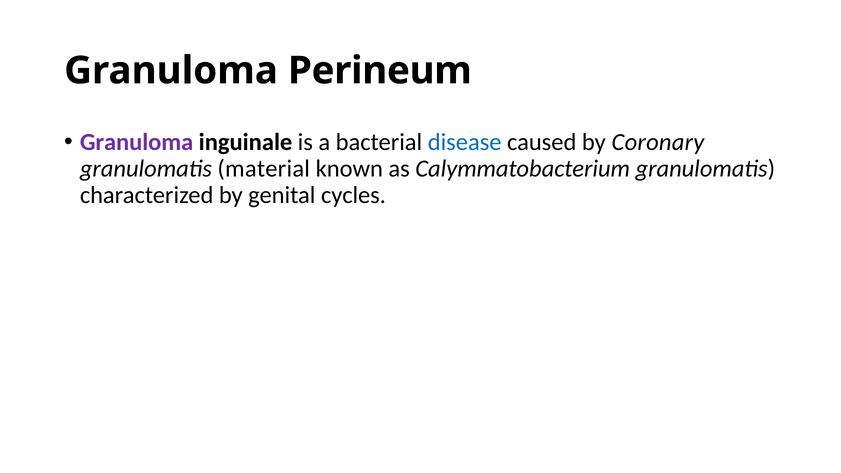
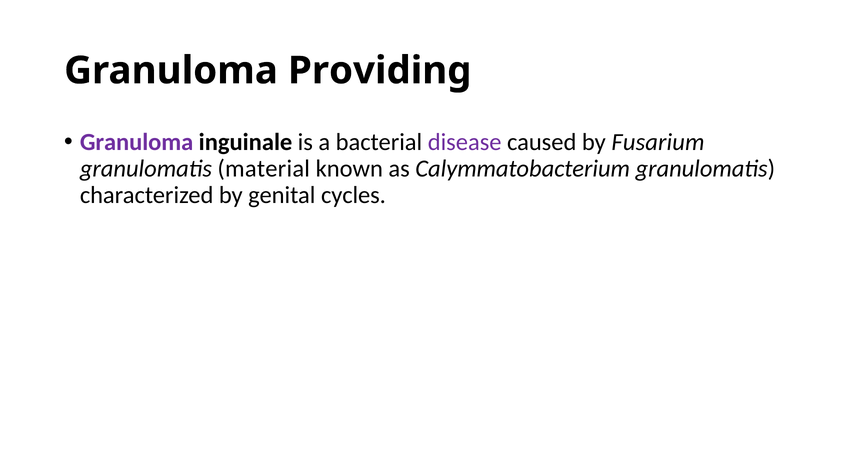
Perineum: Perineum -> Providing (380, 71)
disease colour: blue -> purple (465, 142)
Coronary: Coronary -> Fusarium (658, 142)
